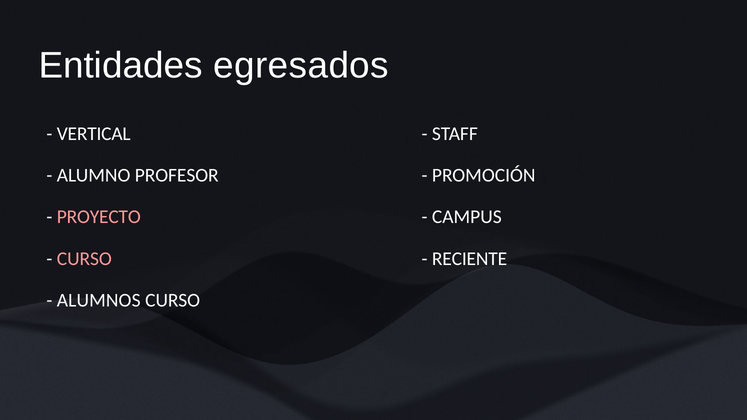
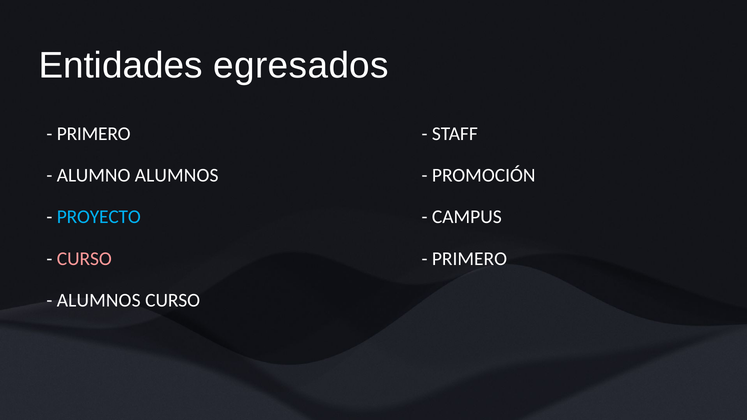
VERTICAL: VERTICAL -> PRIMERO (94, 134)
ALUMNO PROFESOR: PROFESOR -> ALUMNOS (177, 175)
PROYECTO colour: pink -> light blue (99, 217)
RECIENTE: RECIENTE -> PRIMERO (469, 259)
